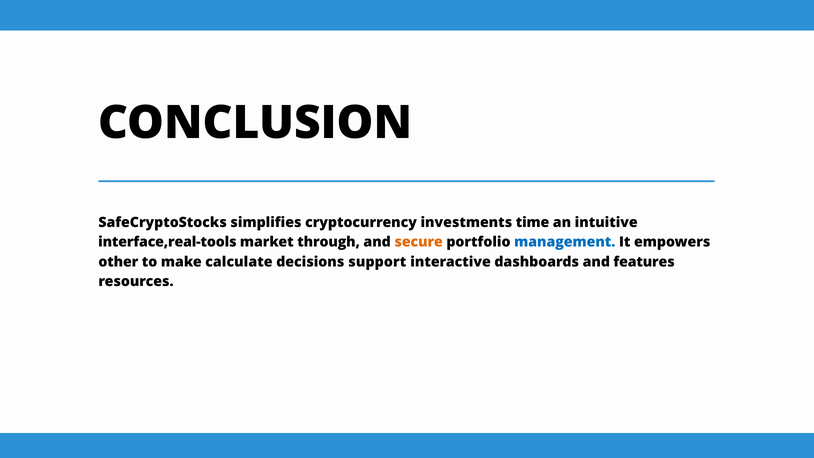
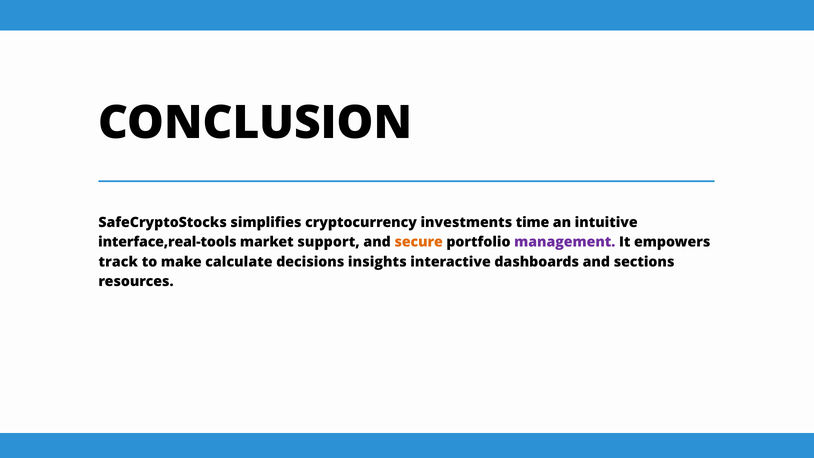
through: through -> support (329, 242)
management colour: blue -> purple (565, 242)
other: other -> track (118, 262)
support: support -> insights (377, 262)
features: features -> sections (644, 262)
